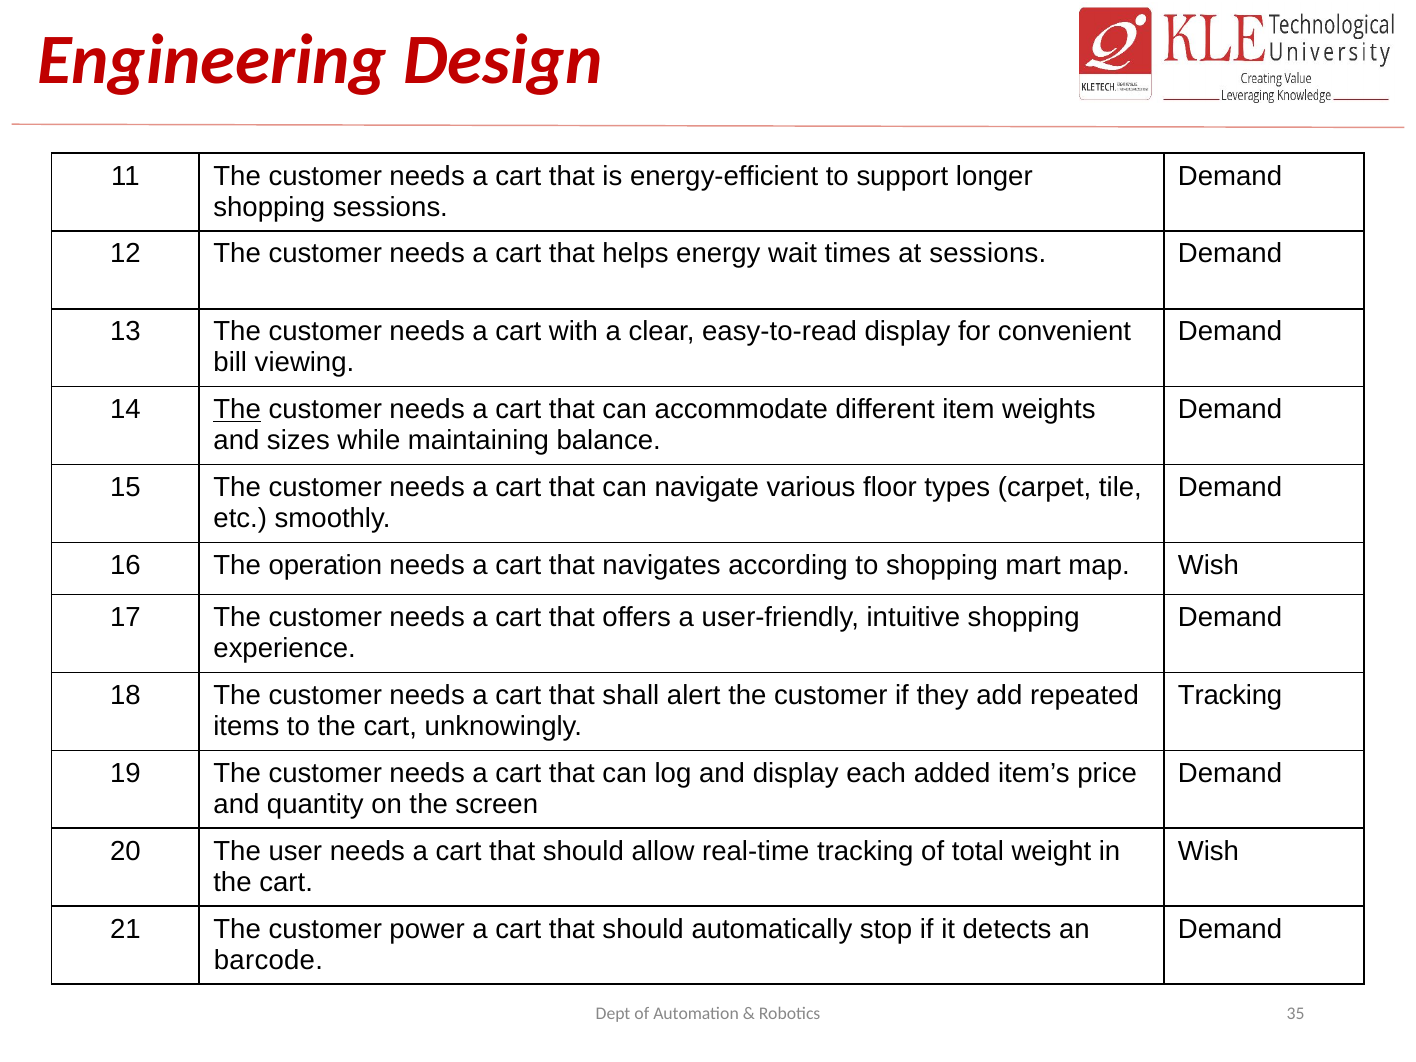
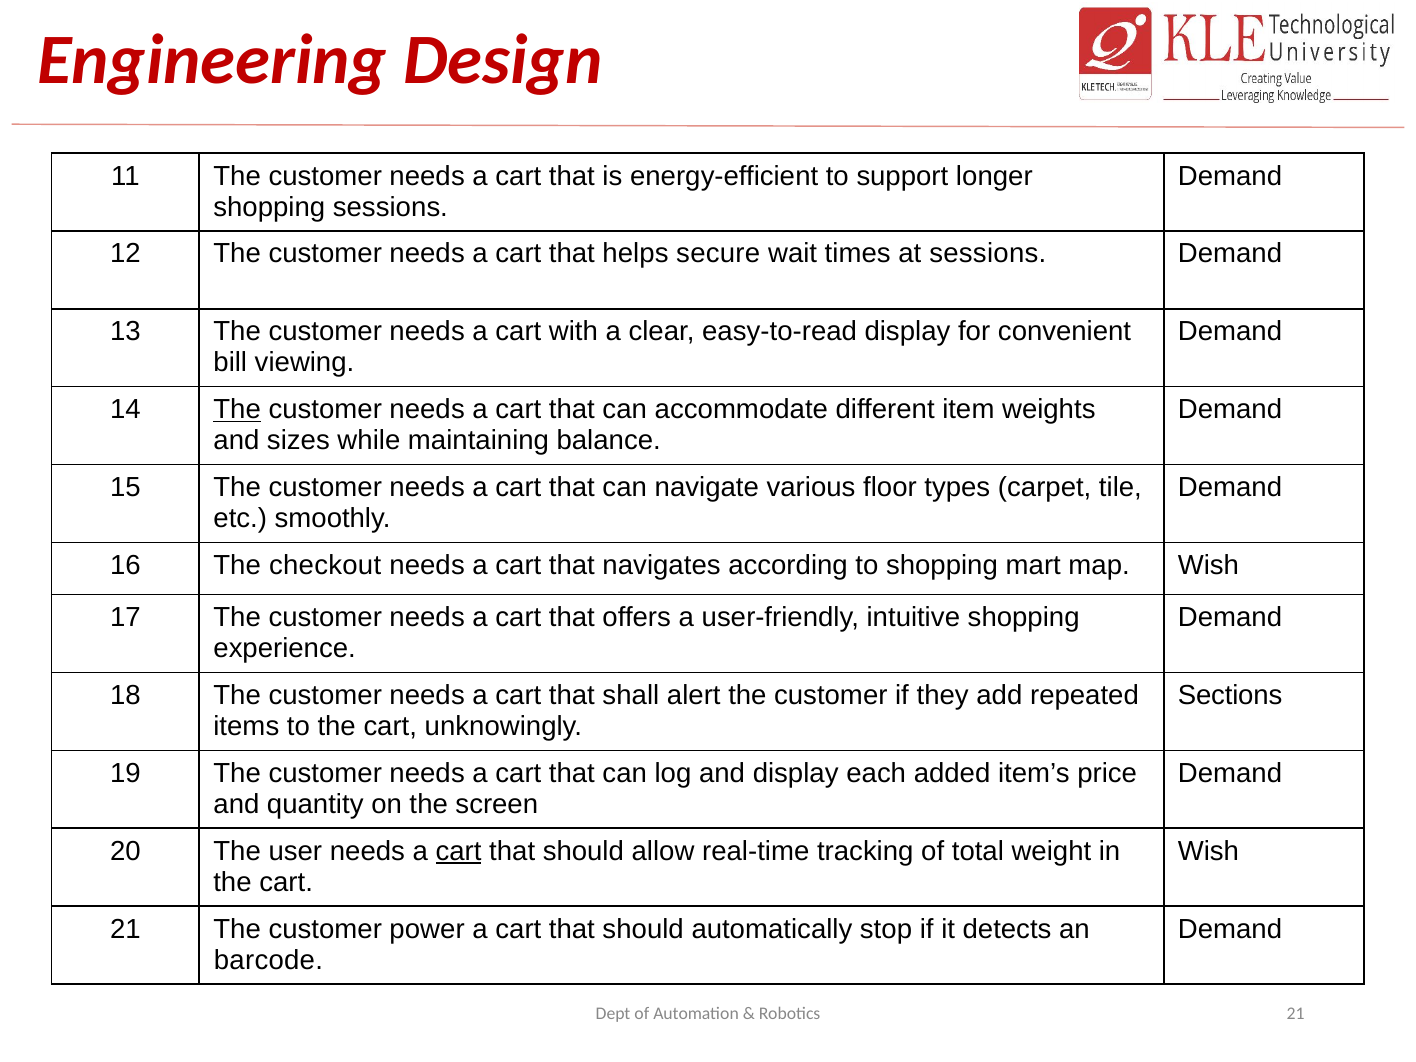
energy: energy -> secure (718, 254)
operation: operation -> checkout (325, 565)
Tracking: Tracking -> Sections (1230, 696)
cart underline: none -> present (459, 851)
Robotics 35: 35 -> 21 (1296, 1014)
